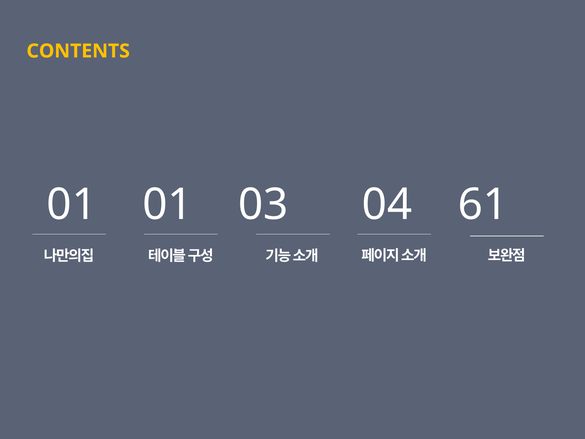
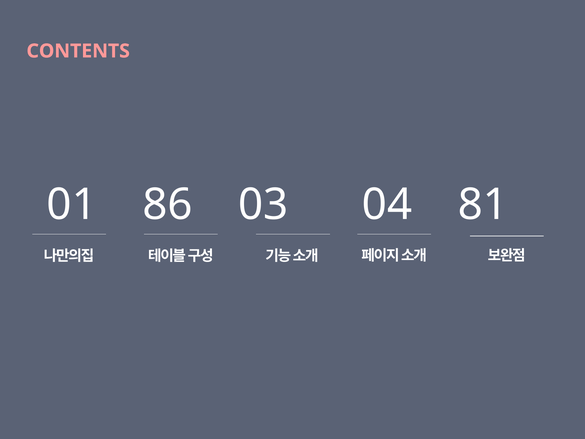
CONTENTS colour: yellow -> pink (78, 51)
01 01: 01 -> 86 (167, 205)
61: 61 -> 81 (483, 205)
